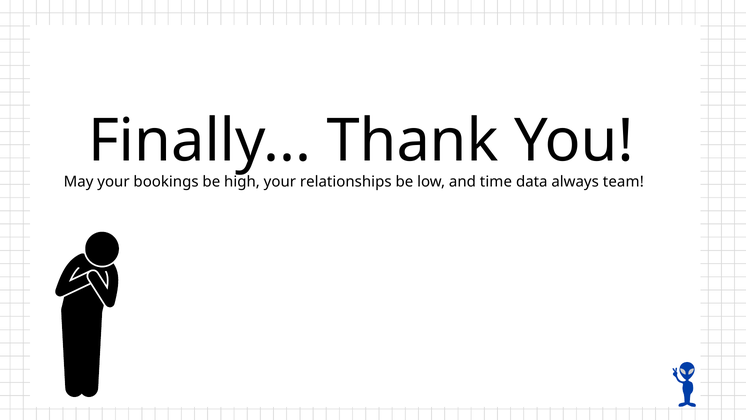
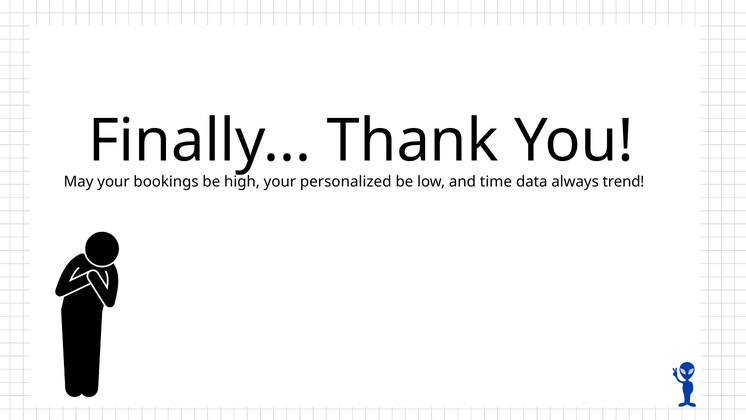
relationships: relationships -> personalized (346, 182)
team: team -> trend (623, 182)
